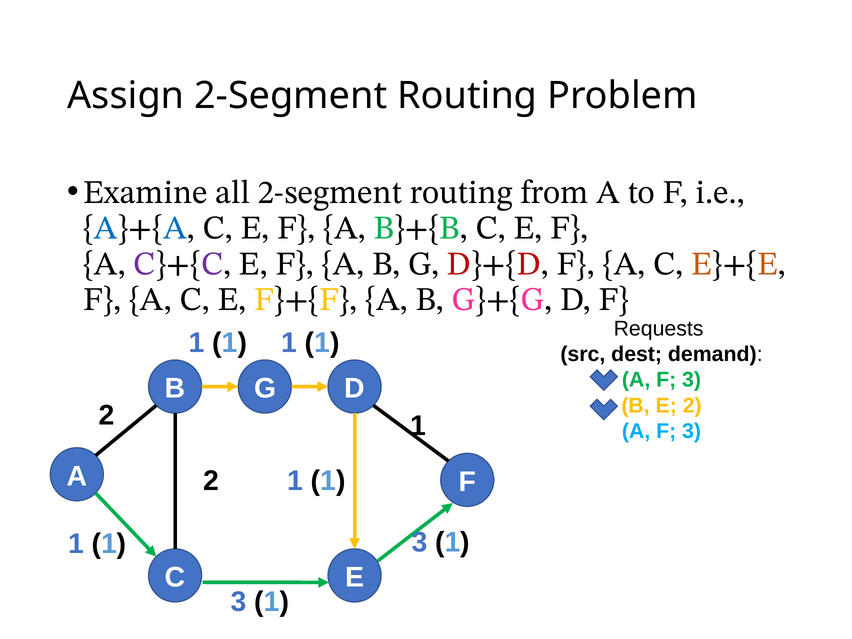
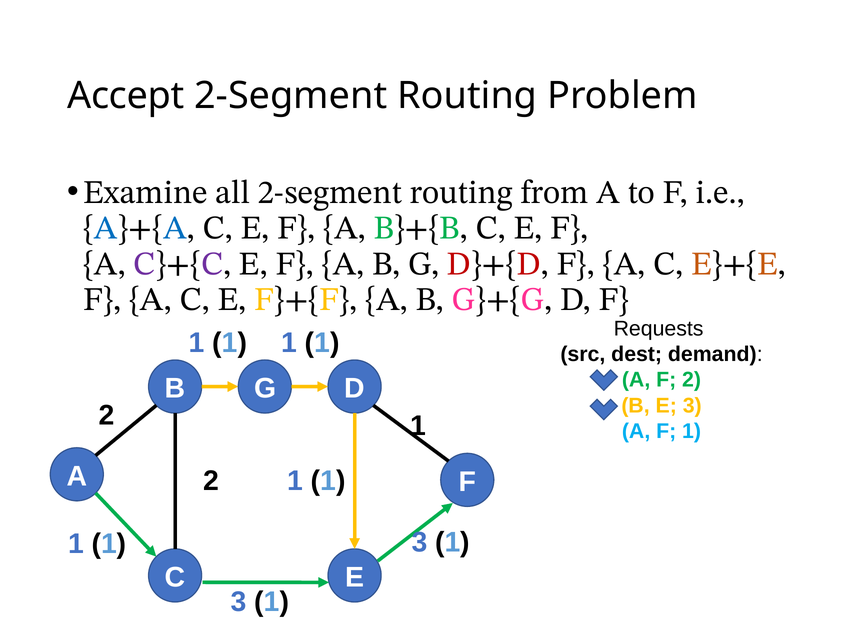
Assign: Assign -> Accept (126, 96)
3: 3 -> 2 (692, 380)
E 2: 2 -> 3 (692, 406)
3: 3 -> 1 (692, 431)
